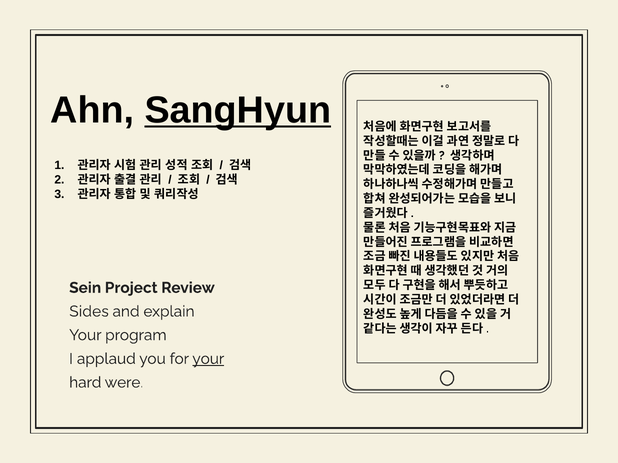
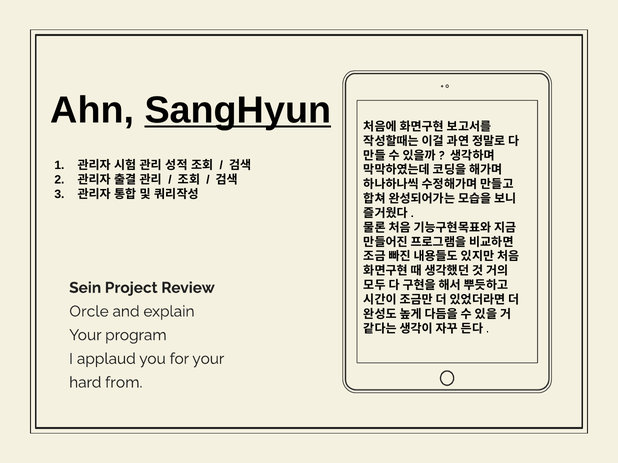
Sides: Sides -> Orcle (89, 312)
your underline: present -> none (208, 359)
were: were -> from (124, 383)
